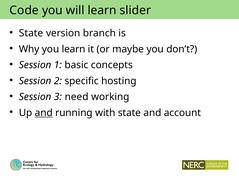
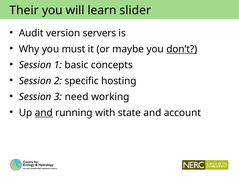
Code: Code -> Their (24, 10)
State: State -> Audit (31, 33)
branch: branch -> servers (99, 33)
you learn: learn -> must (74, 49)
don’t underline: none -> present (182, 49)
